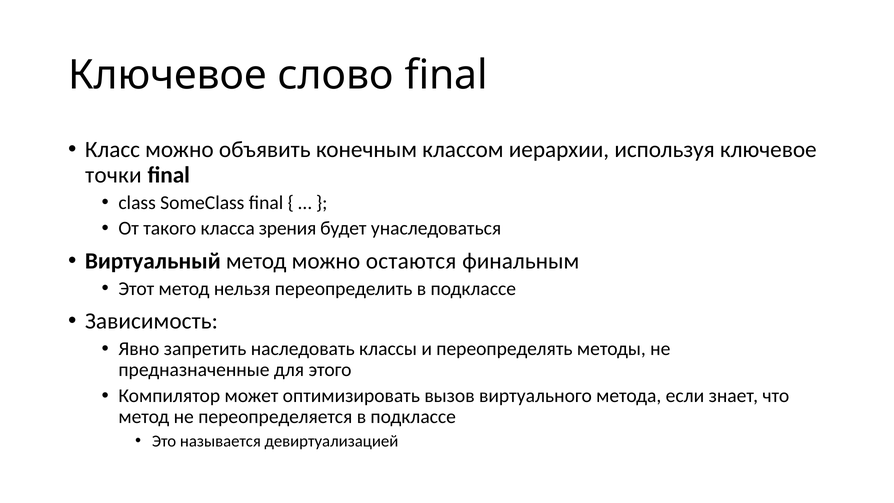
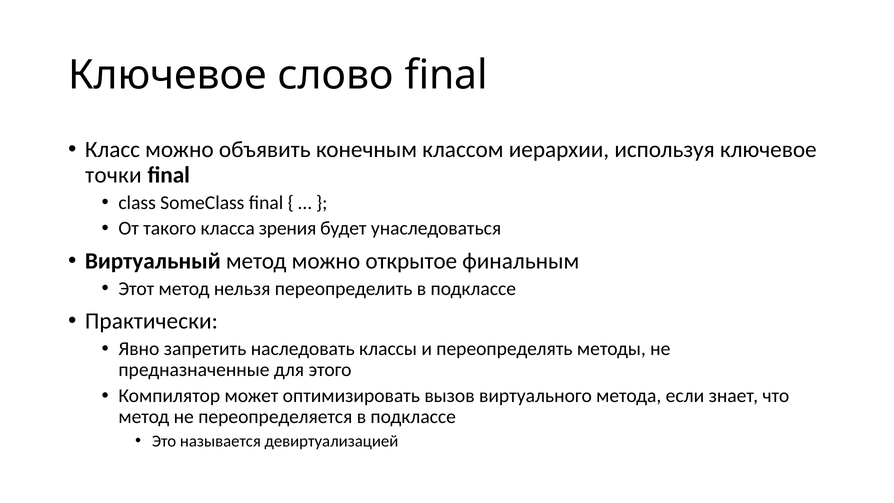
остаются: остаются -> открытое (411, 261)
Зависимость: Зависимость -> Практически (151, 321)
